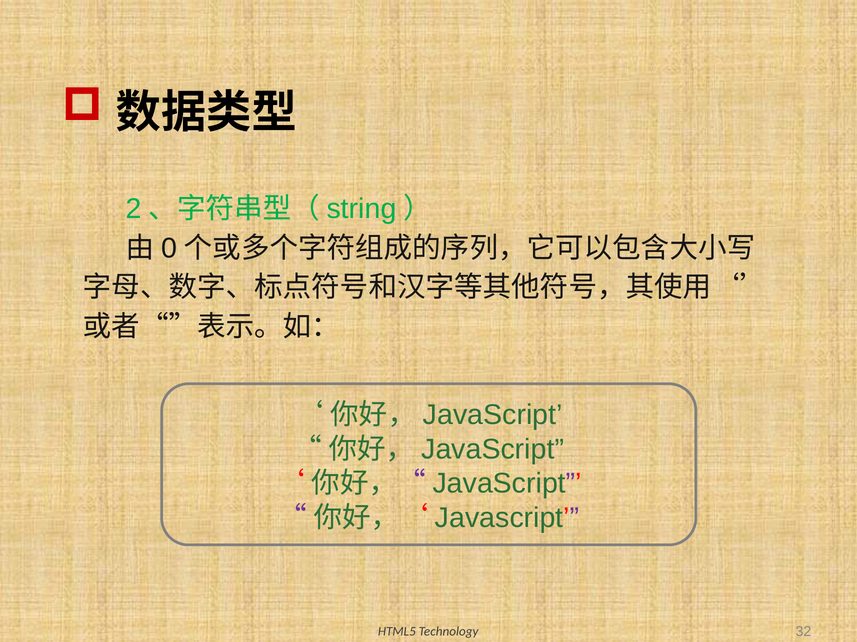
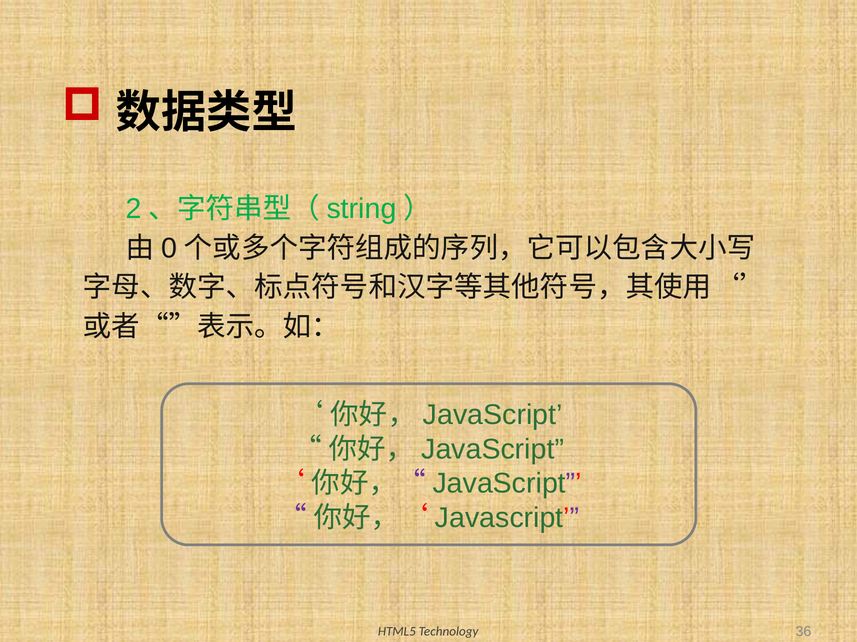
32: 32 -> 36 (803, 632)
